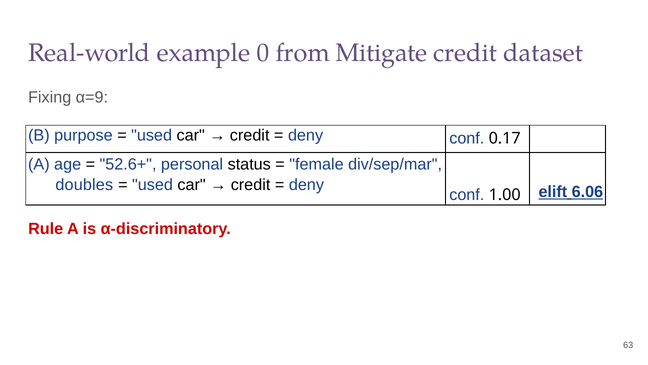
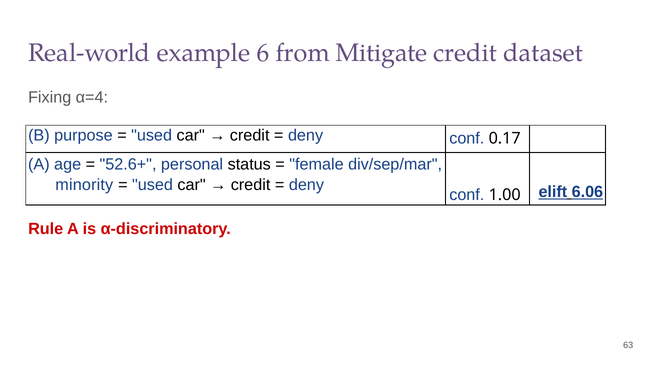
0: 0 -> 6 (263, 53)
α=9: α=9 -> α=4 (92, 97)
doubles: doubles -> minority (84, 185)
